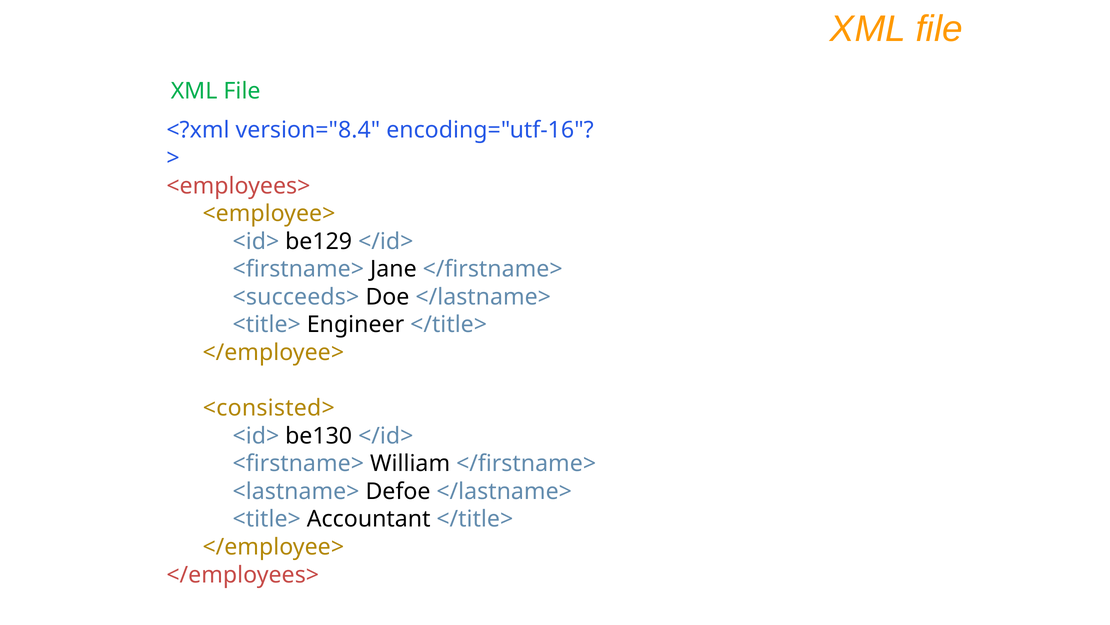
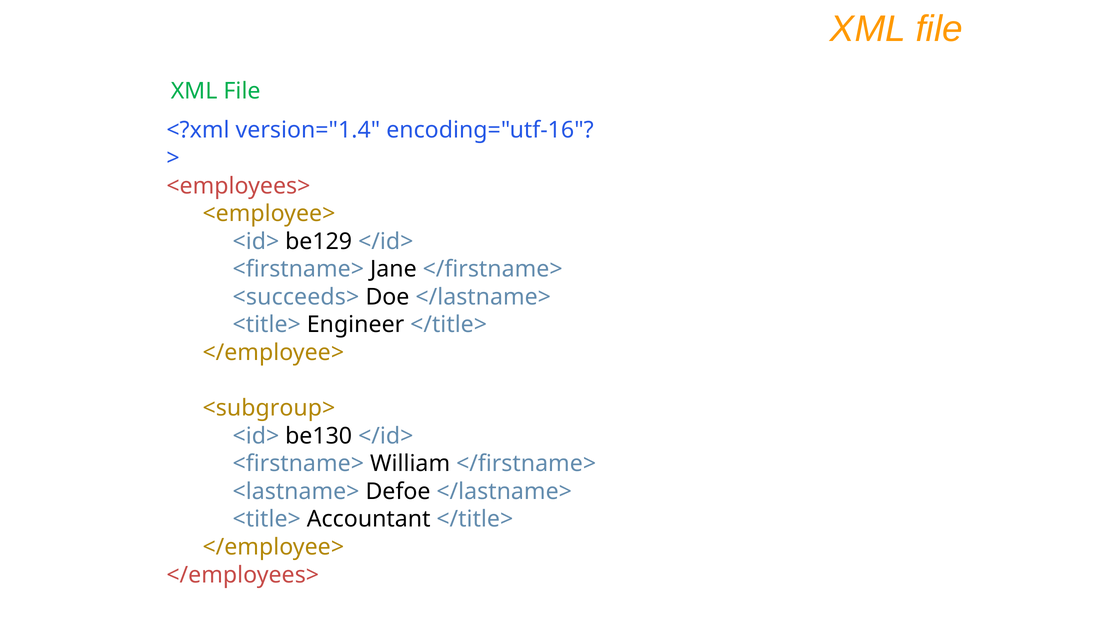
version="8.4: version="8.4 -> version="1.4 (308, 130)
<consisted>: <consisted> -> <subgroup> (269, 408)
